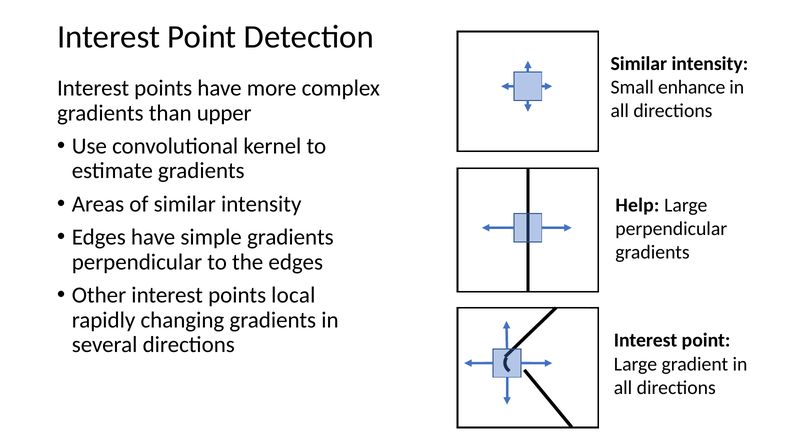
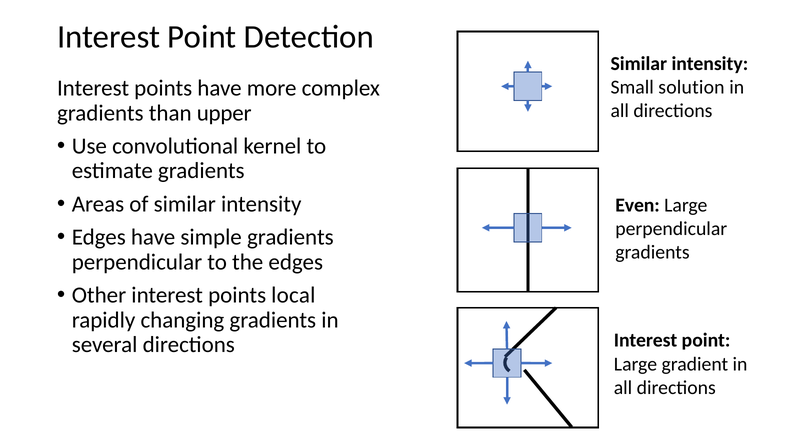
enhance: enhance -> solution (691, 87)
Help: Help -> Even (638, 205)
